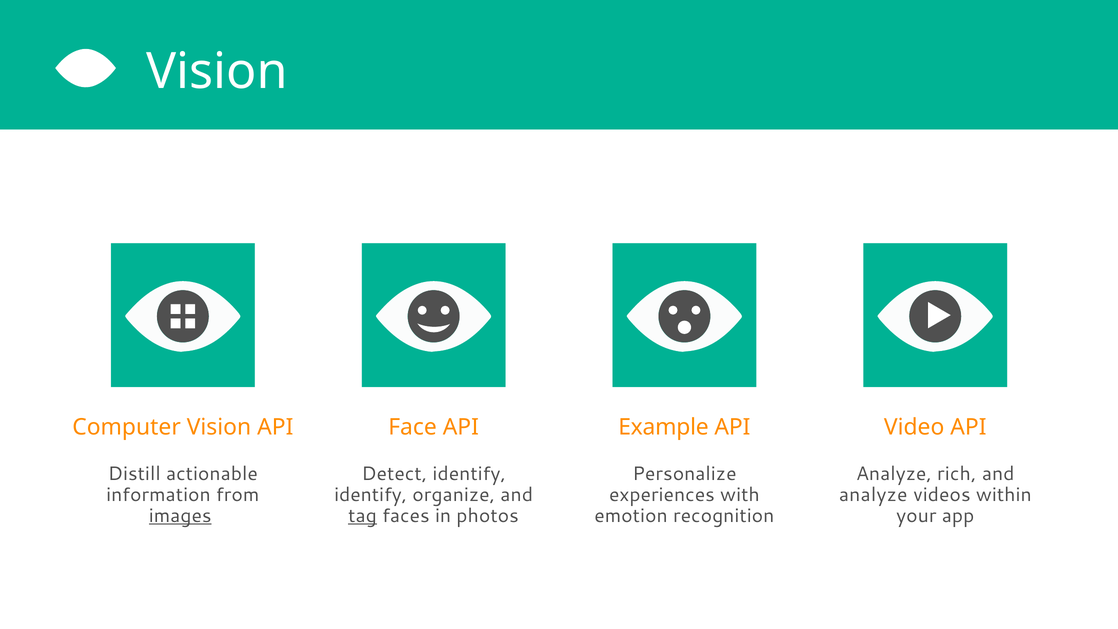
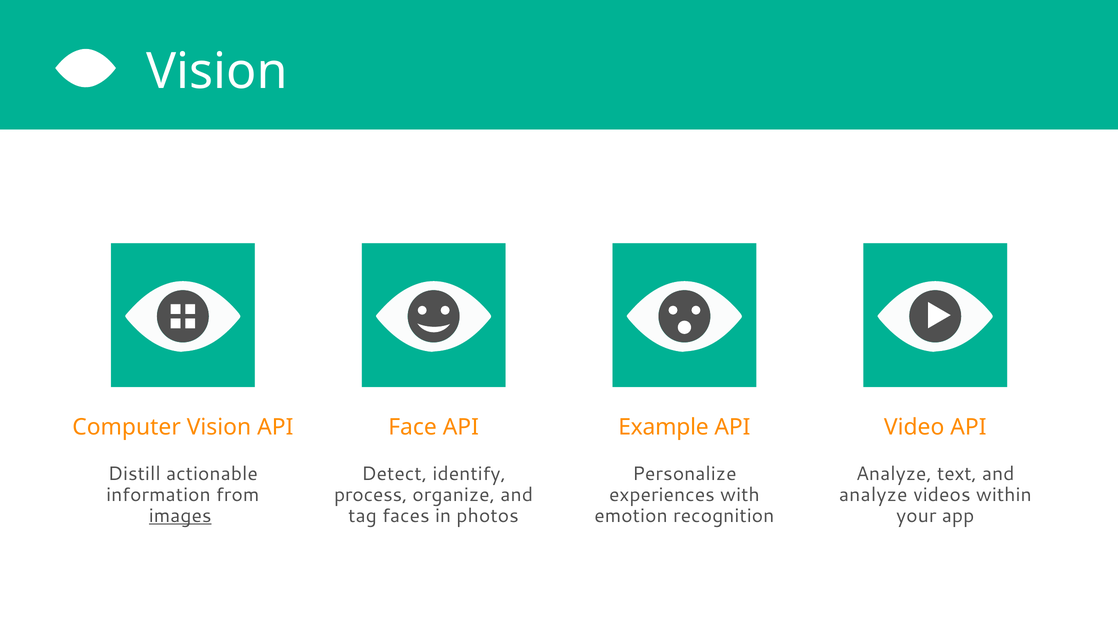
rich: rich -> text (957, 474)
identify: identify -> process (371, 495)
tag underline: present -> none (363, 516)
